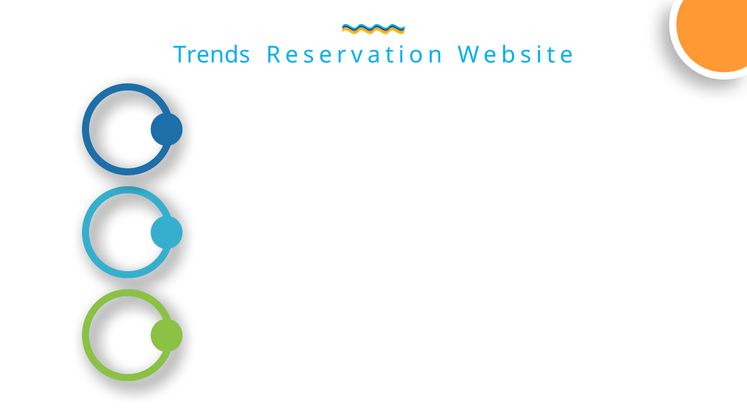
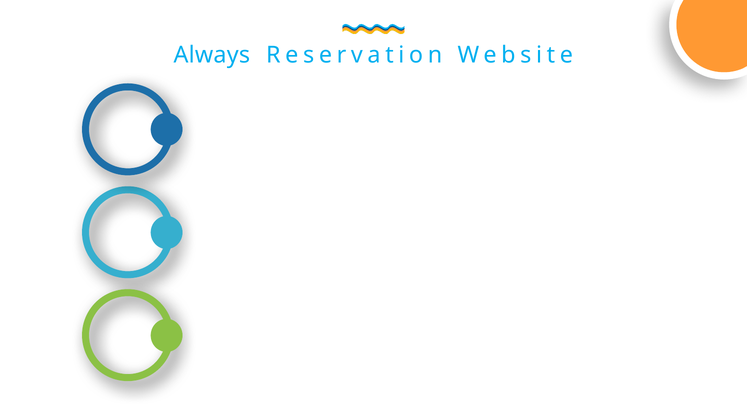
Trends: Trends -> Always (212, 55)
